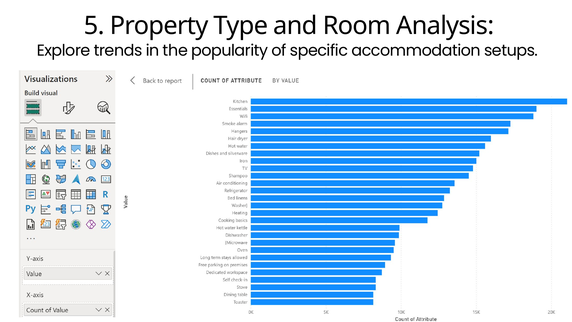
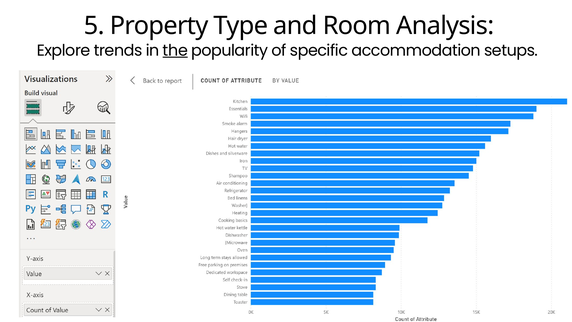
the underline: none -> present (175, 50)
